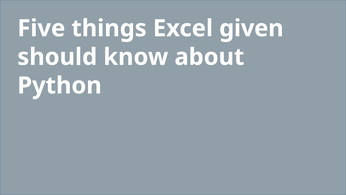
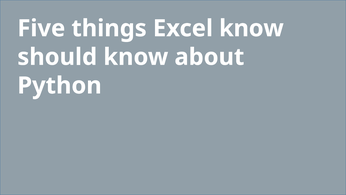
Excel given: given -> know (251, 28)
